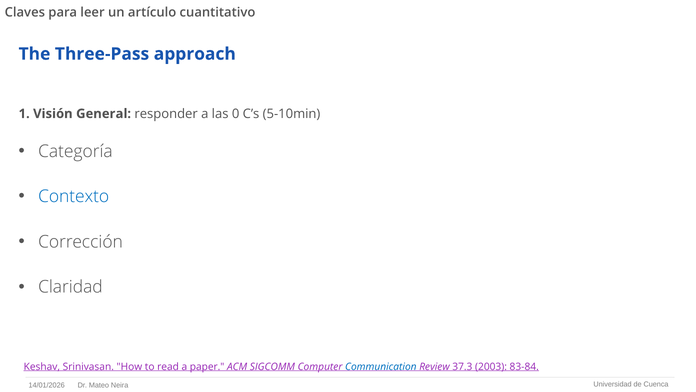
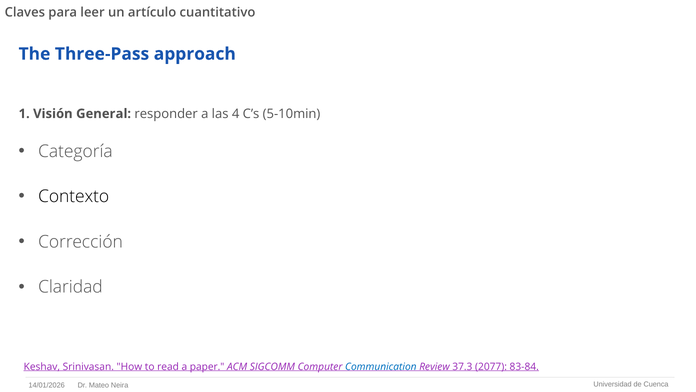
0: 0 -> 4 (236, 114)
Contexto colour: blue -> black (74, 197)
2003: 2003 -> 2077 (491, 366)
